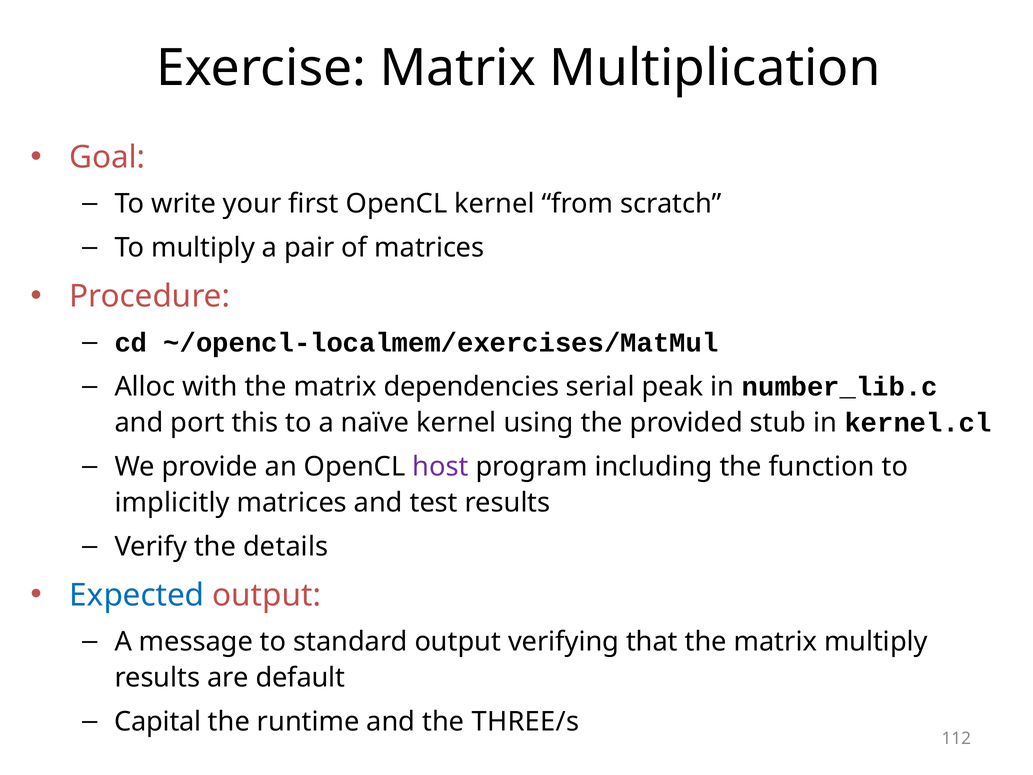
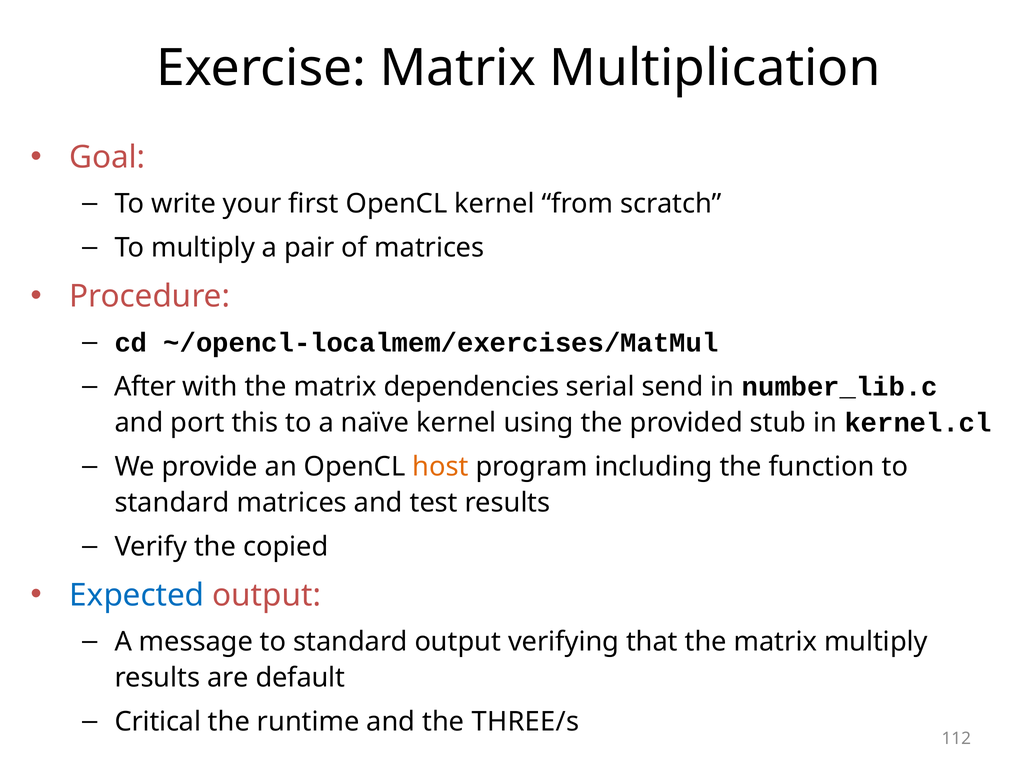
Alloc: Alloc -> After (145, 387)
peak: peak -> send (673, 387)
host colour: purple -> orange (441, 467)
implicitly: implicitly -> standard (172, 503)
details: details -> copied (286, 547)
Capital: Capital -> Critical (158, 721)
